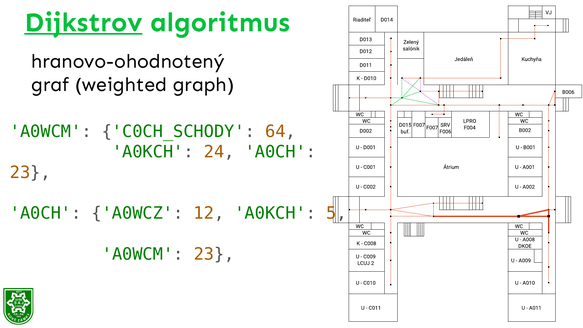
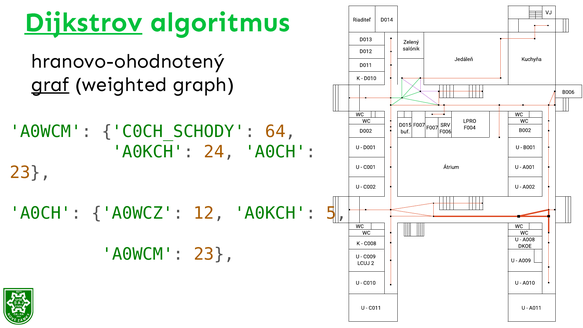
graf underline: none -> present (50, 85)
